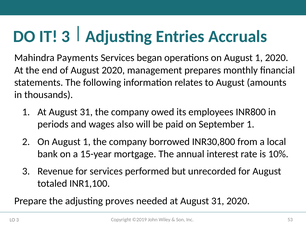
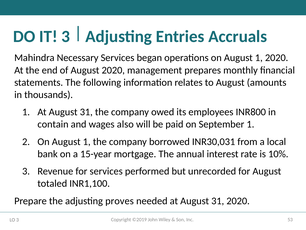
Payments: Payments -> Necessary (78, 58)
periods: periods -> contain (53, 124)
INR30,800: INR30,800 -> INR30,031 (214, 141)
